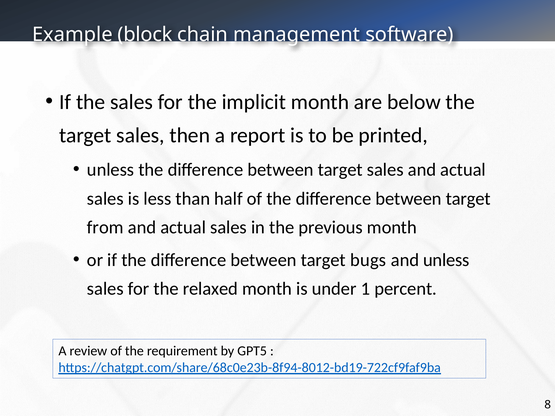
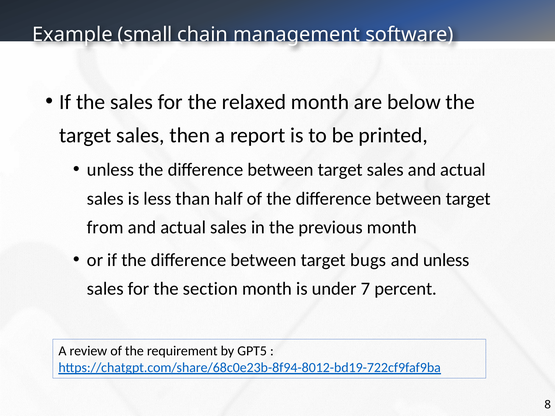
block: block -> small (145, 35)
implicit: implicit -> relaxed (254, 102)
relaxed: relaxed -> section (210, 289)
1: 1 -> 7 (366, 289)
